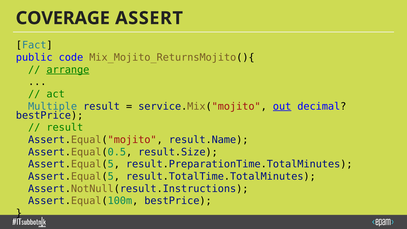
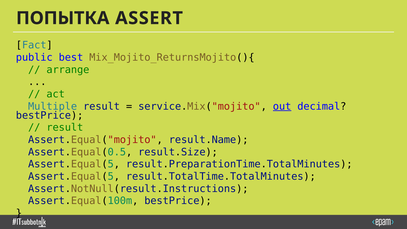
COVERAGE: COVERAGE -> ПОПЫТКА (63, 18)
code: code -> best (71, 57)
arrange underline: present -> none (68, 70)
